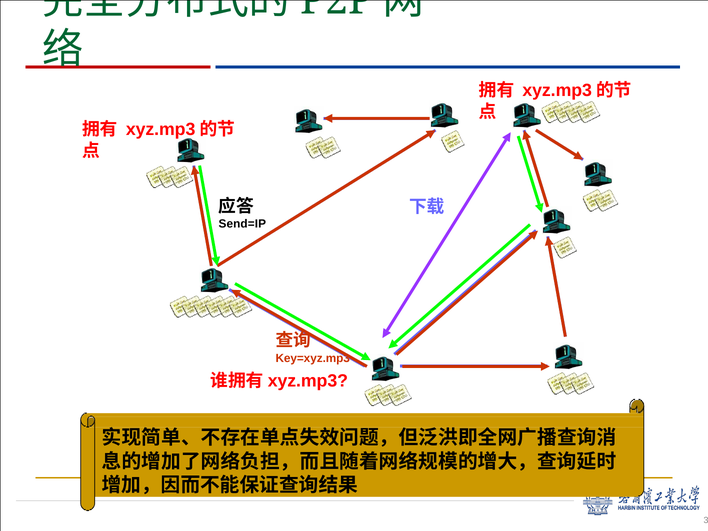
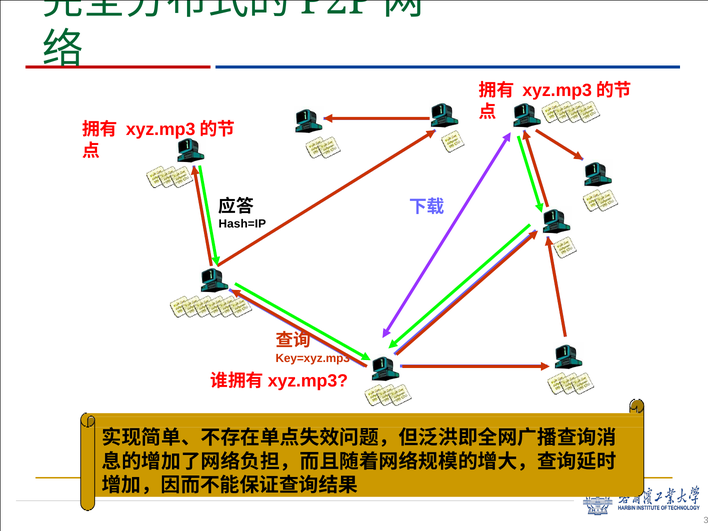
Send=IP: Send=IP -> Hash=IP (242, 224)
